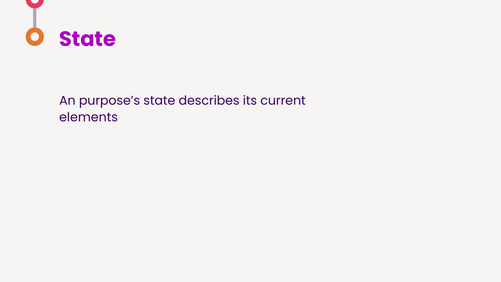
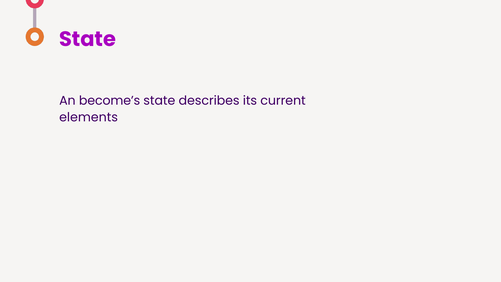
purpose’s: purpose’s -> become’s (110, 101)
